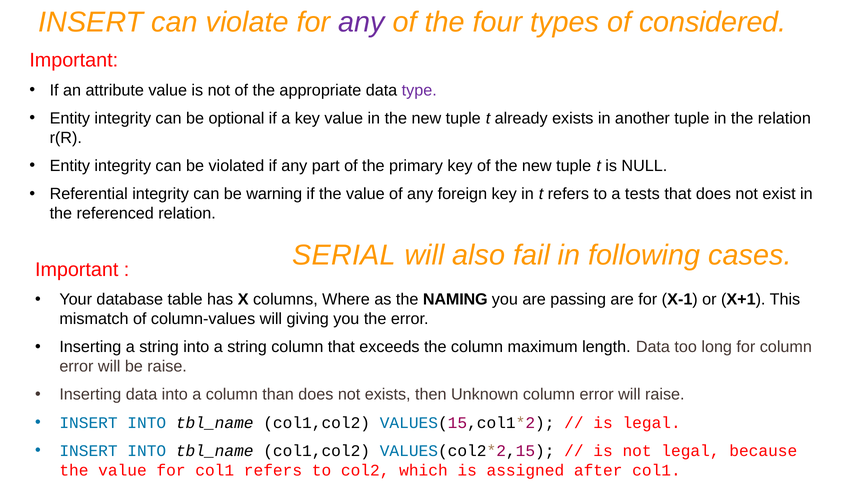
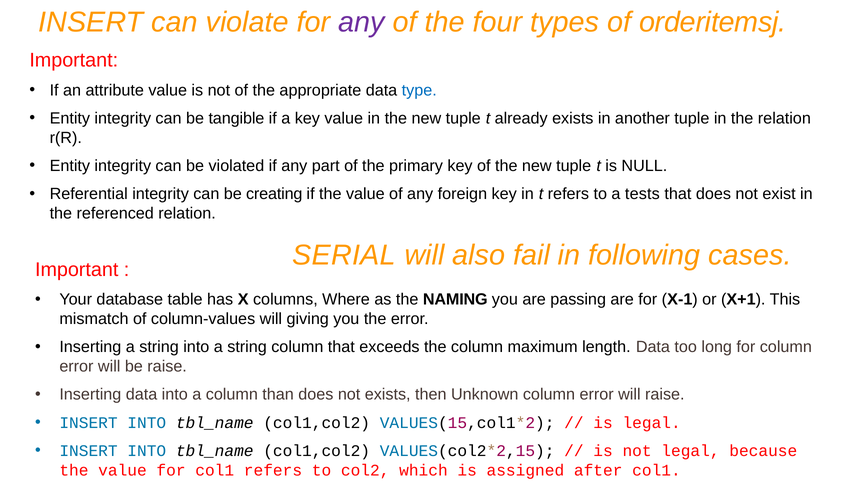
considered: considered -> orderitemsj (713, 22)
type colour: purple -> blue (419, 90)
optional: optional -> tangible (236, 118)
warning: warning -> creating (274, 194)
